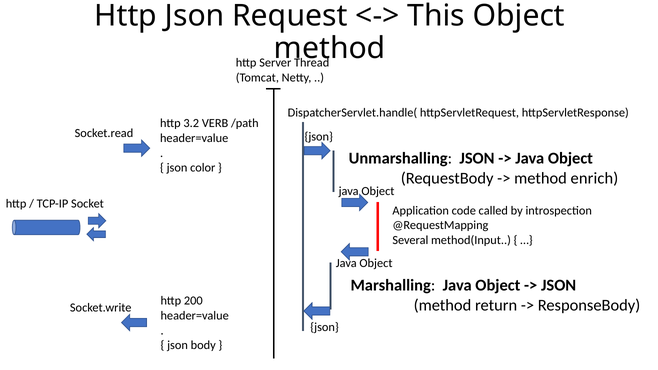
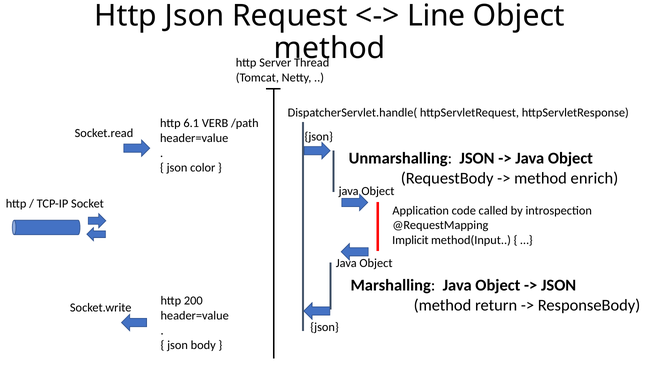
This: This -> Line (436, 16)
3.2: 3.2 -> 6.1 (191, 123)
Several: Several -> Implicit (410, 240)
